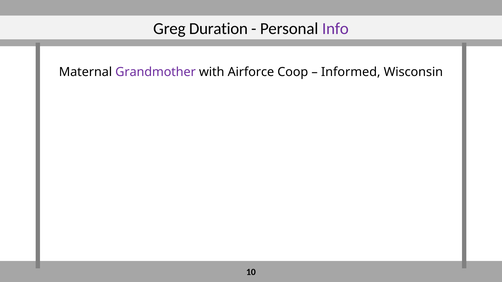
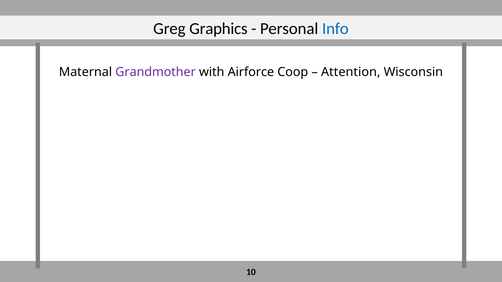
Duration: Duration -> Graphics (218, 29)
Info colour: purple -> blue (335, 29)
Informed: Informed -> Attention (351, 72)
